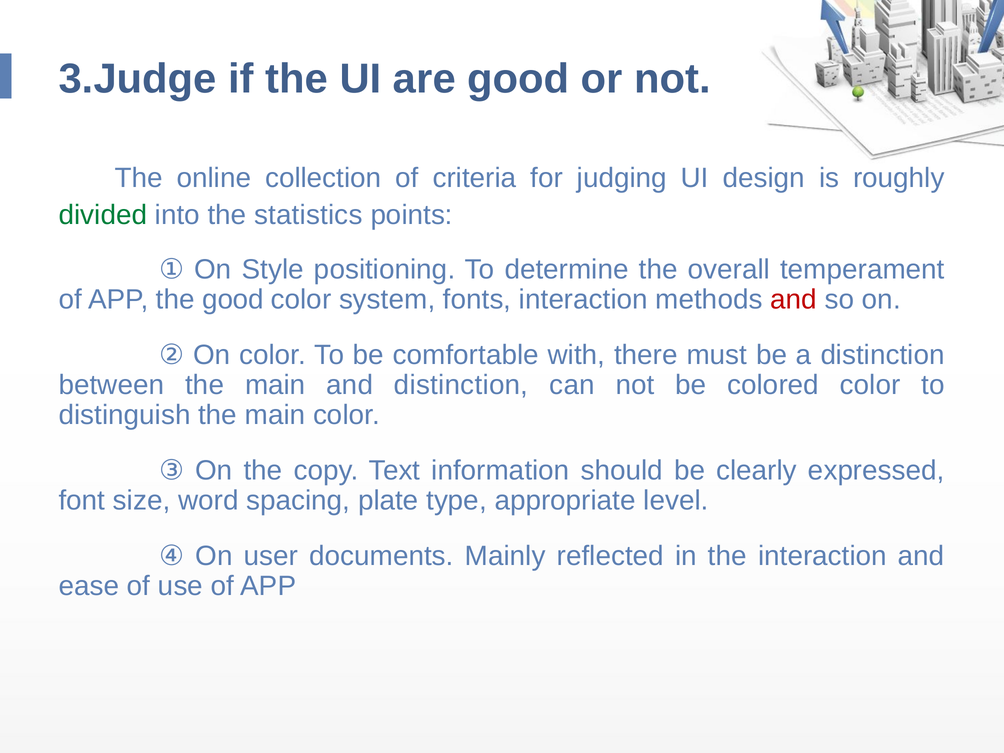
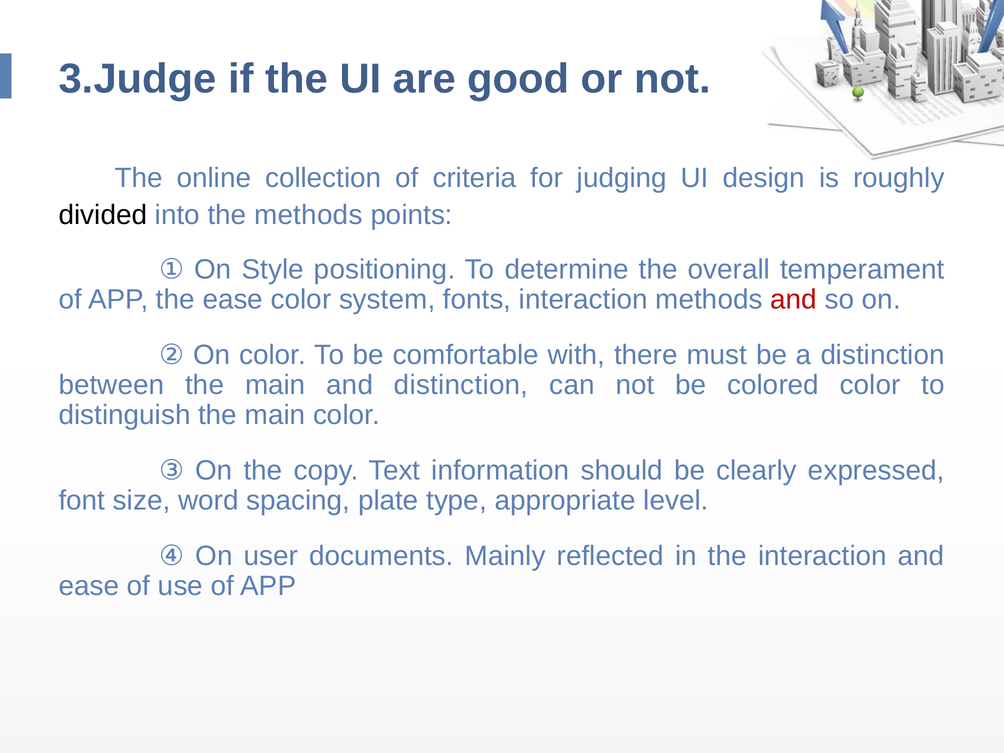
divided colour: green -> black (103, 215)
the statistics: statistics -> methods (308, 215)
the good: good -> ease (233, 300)
